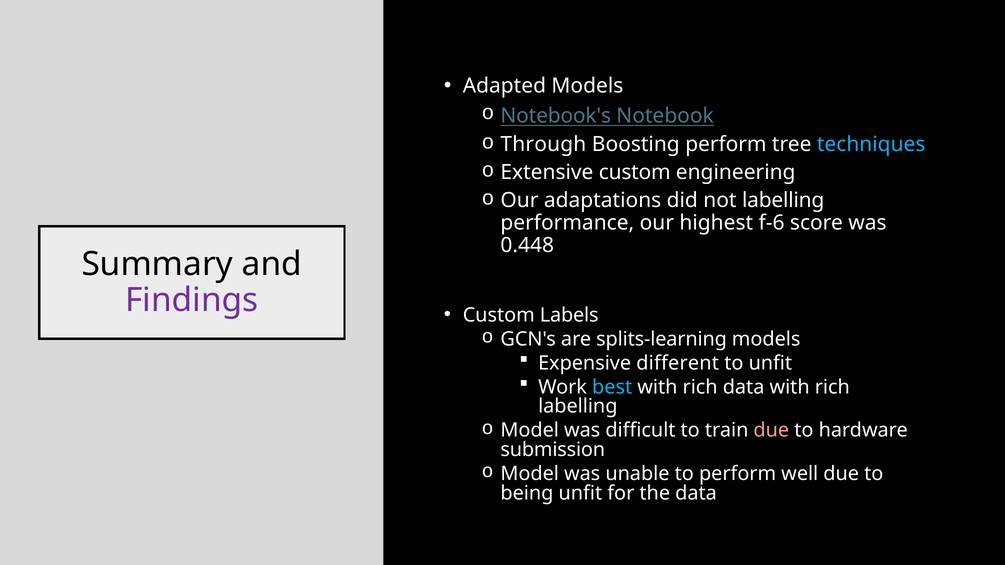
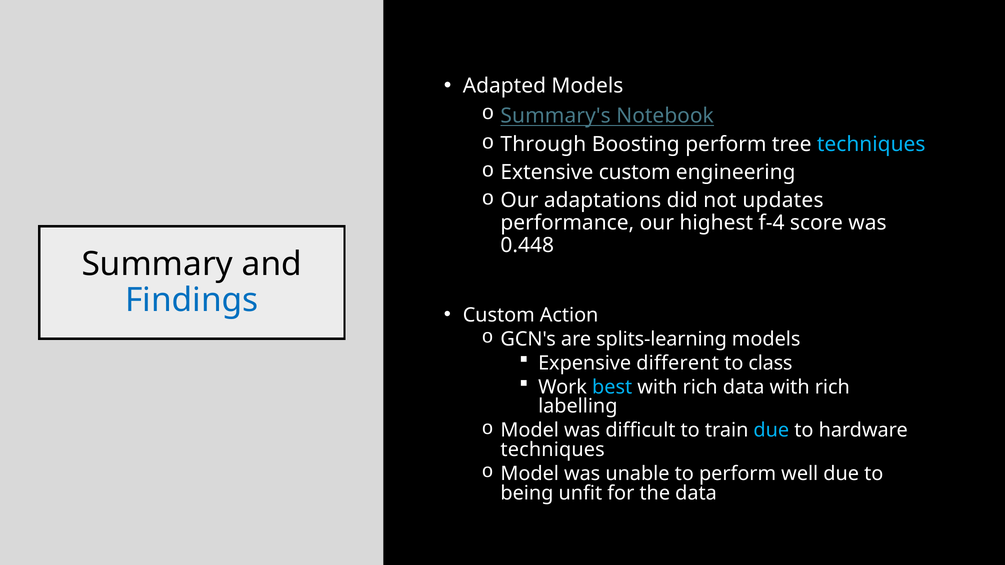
Notebook's: Notebook's -> Summary's (556, 116)
not labelling: labelling -> updates (783, 200)
f-6: f-6 -> f-4 (772, 223)
Findings colour: purple -> blue (192, 301)
Labels: Labels -> Action (569, 315)
to unfit: unfit -> class (770, 363)
due colour: pink -> light blue (771, 431)
submission: submission -> techniques (553, 450)
